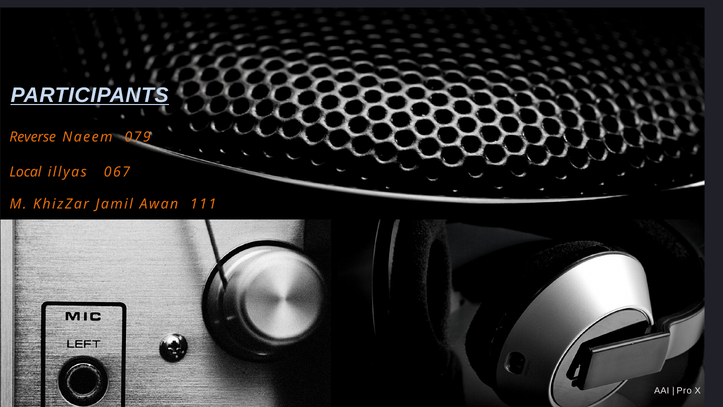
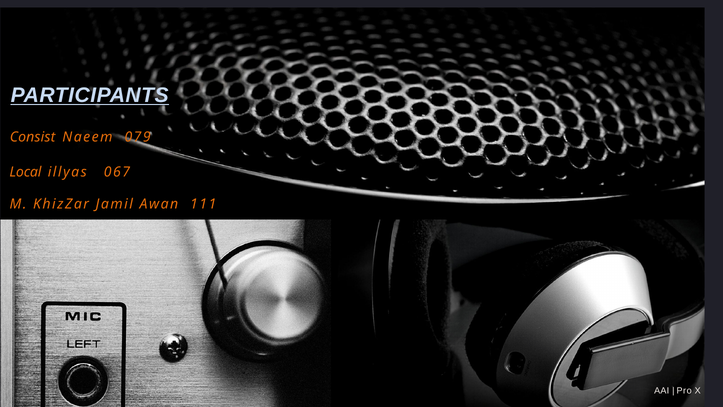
Reverse: Reverse -> Consist (33, 137)
